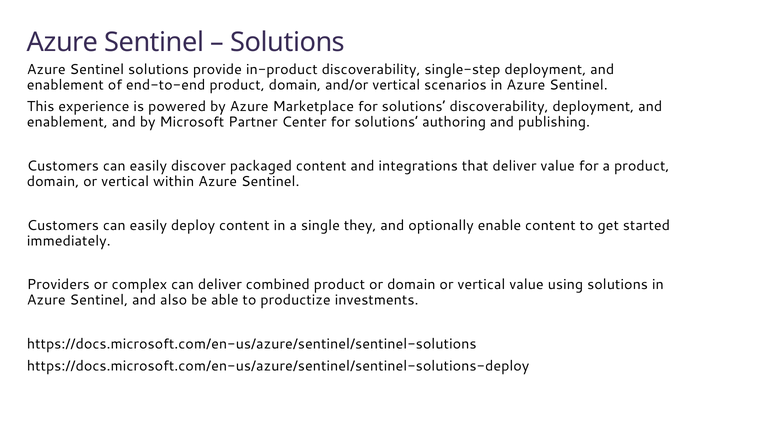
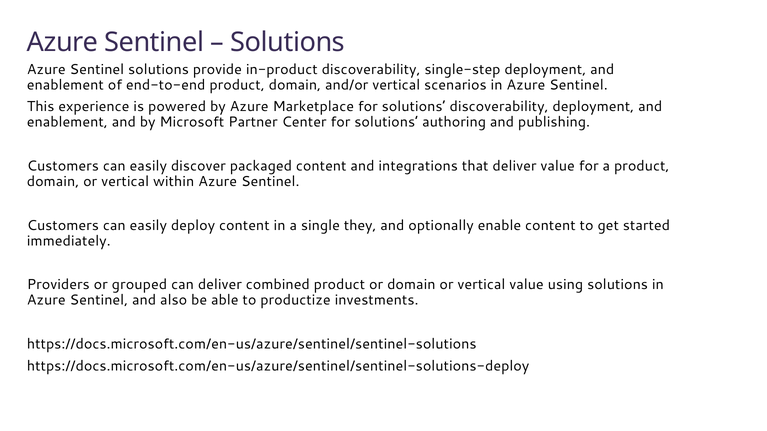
complex: complex -> grouped (139, 285)
